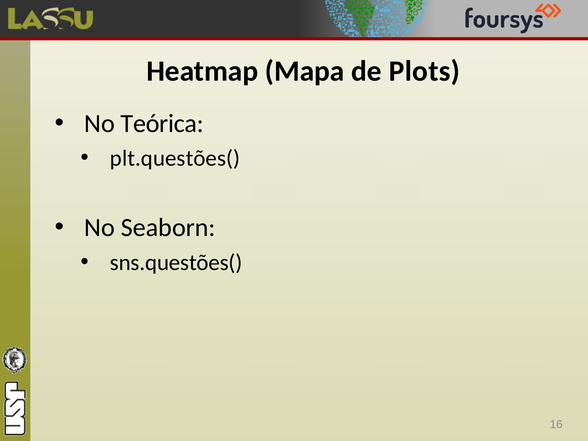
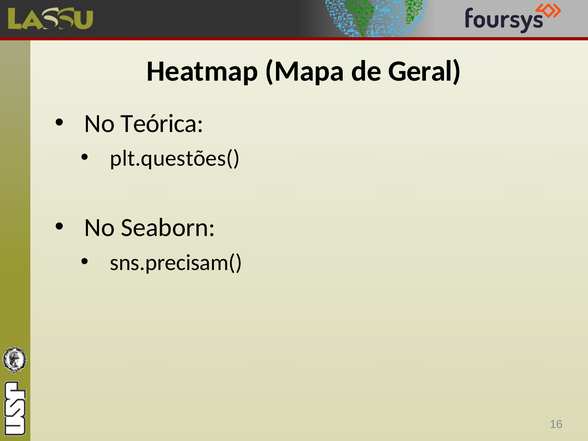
Plots: Plots -> Geral (425, 71)
sns.questões(: sns.questões( -> sns.precisam( (176, 263)
